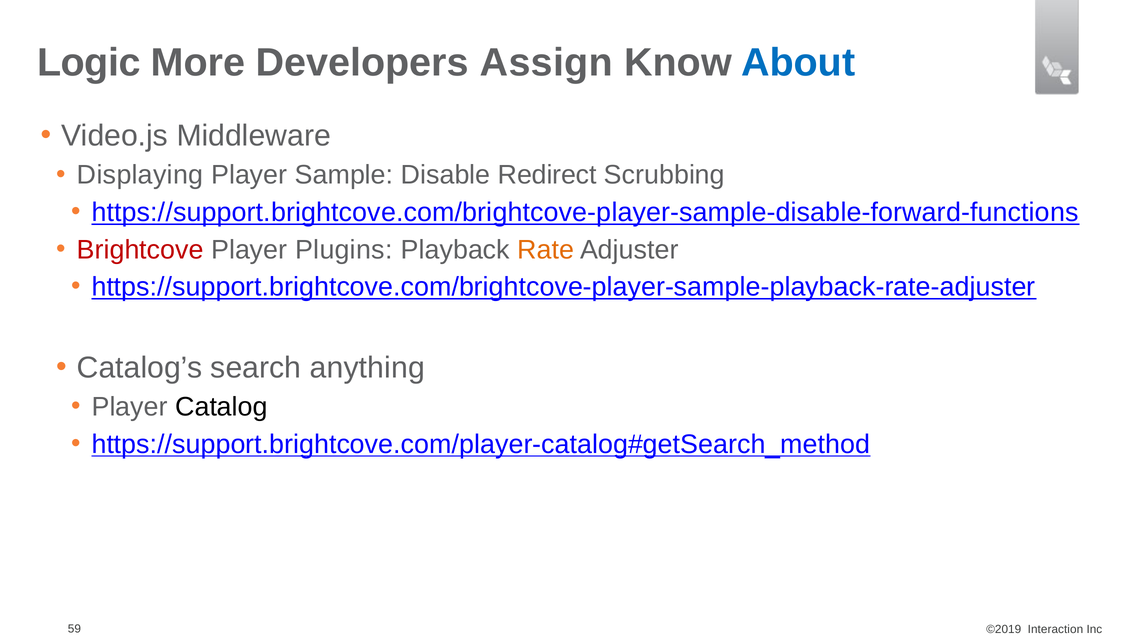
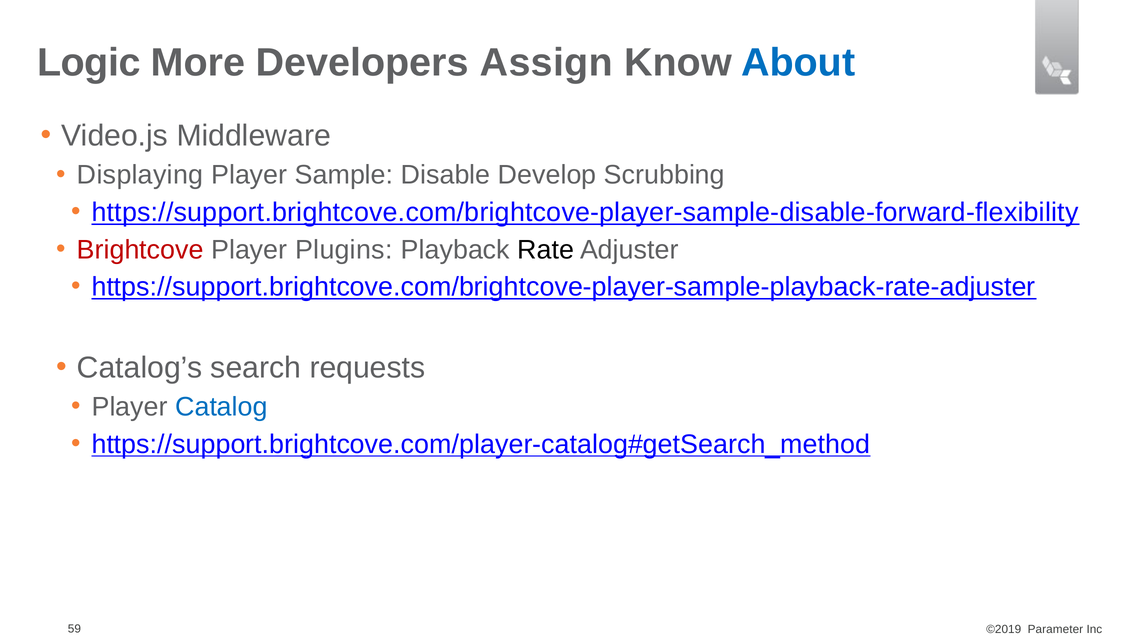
Redirect: Redirect -> Develop (547, 175)
https://support.brightcove.com/brightcove-player-sample-disable-forward-functions: https://support.brightcove.com/brightcove-player-sample-disable-forward-functions -> https://support.brightcove.com/brightcove-player-sample-disable-forward-flexibility (585, 212)
Rate colour: orange -> black (546, 250)
anything: anything -> requests (367, 368)
Catalog colour: black -> blue (221, 407)
Interaction: Interaction -> Parameter (1055, 629)
